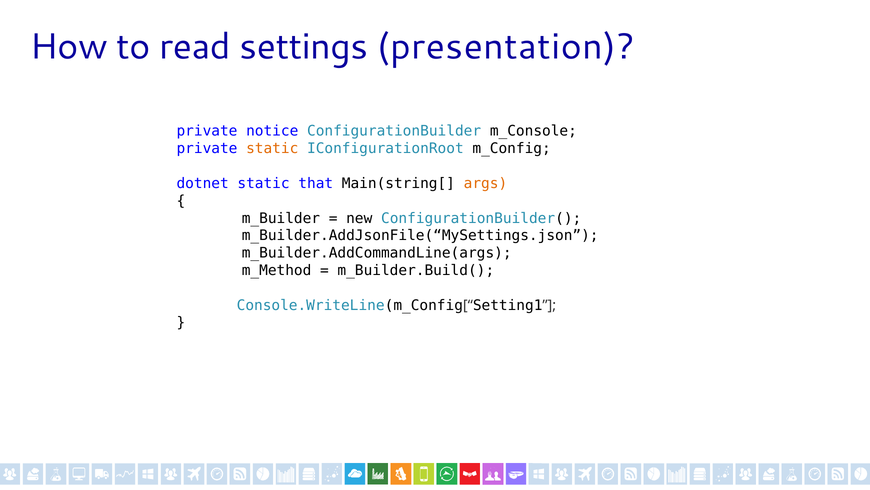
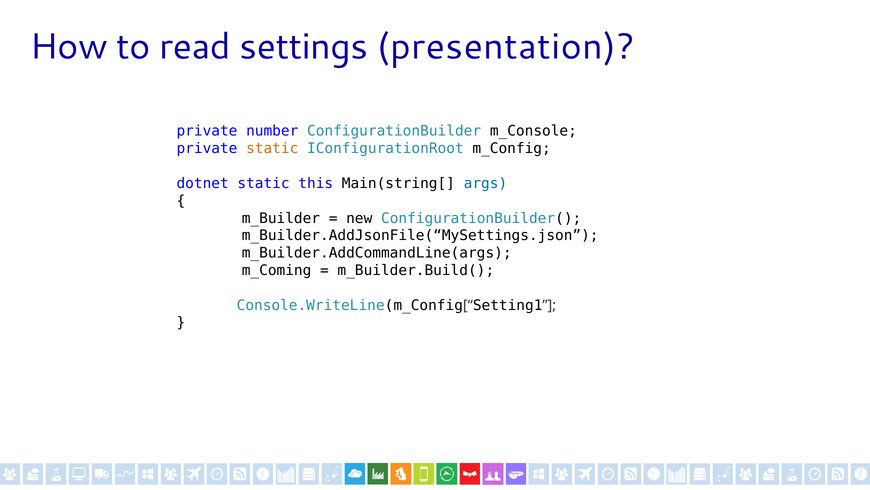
notice: notice -> number (272, 131)
that: that -> this (316, 183)
args colour: orange -> blue (485, 183)
m_Method: m_Method -> m_Coming (277, 270)
